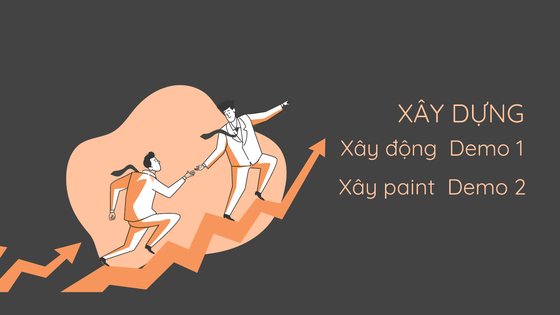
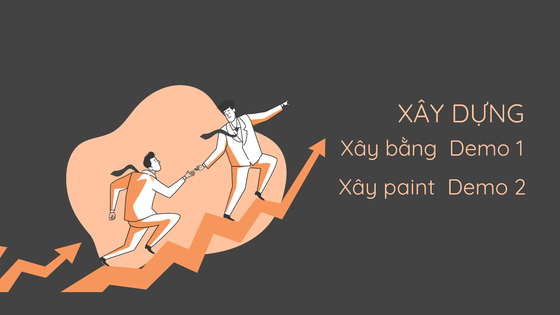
động: động -> bằng (411, 148)
